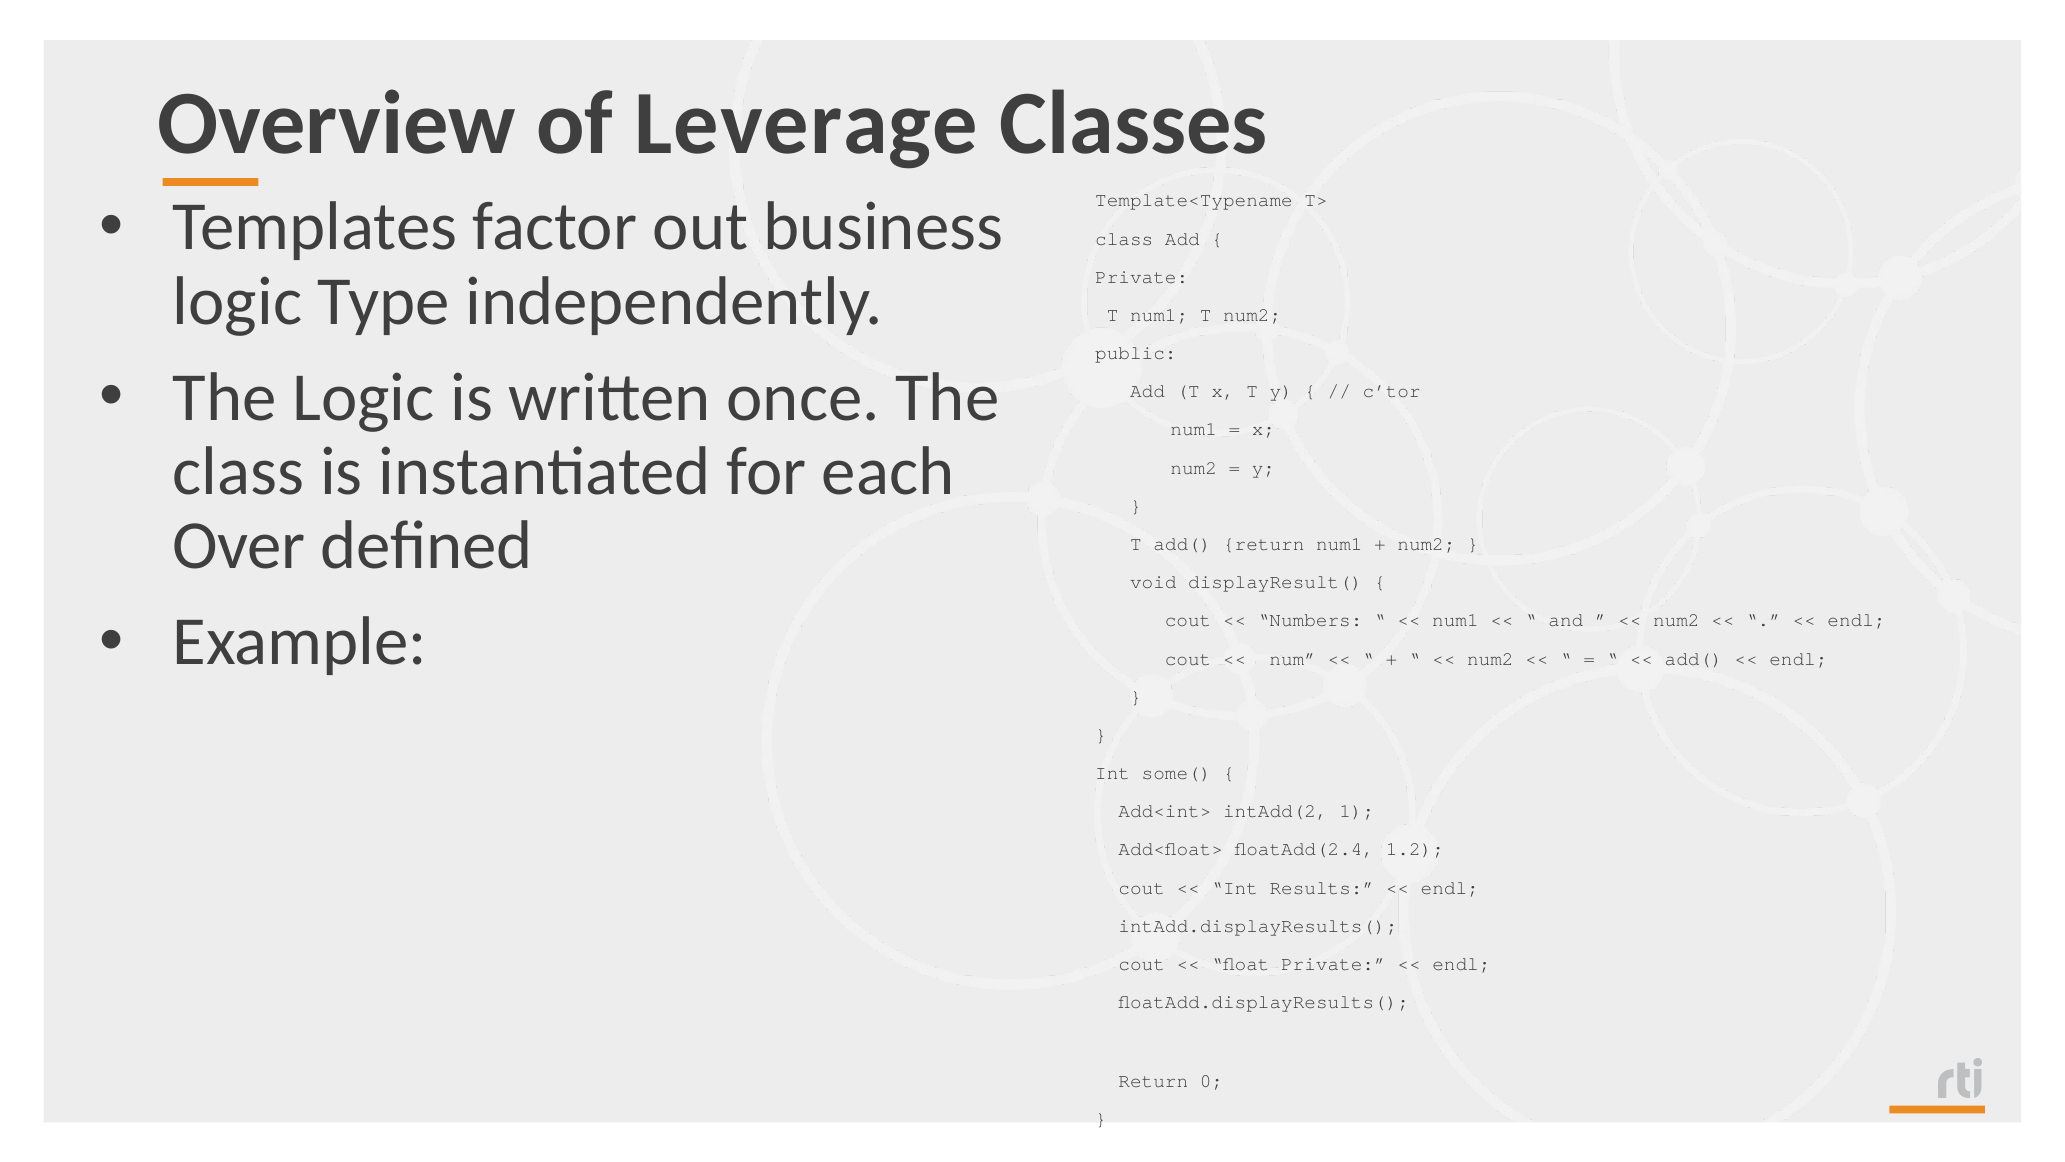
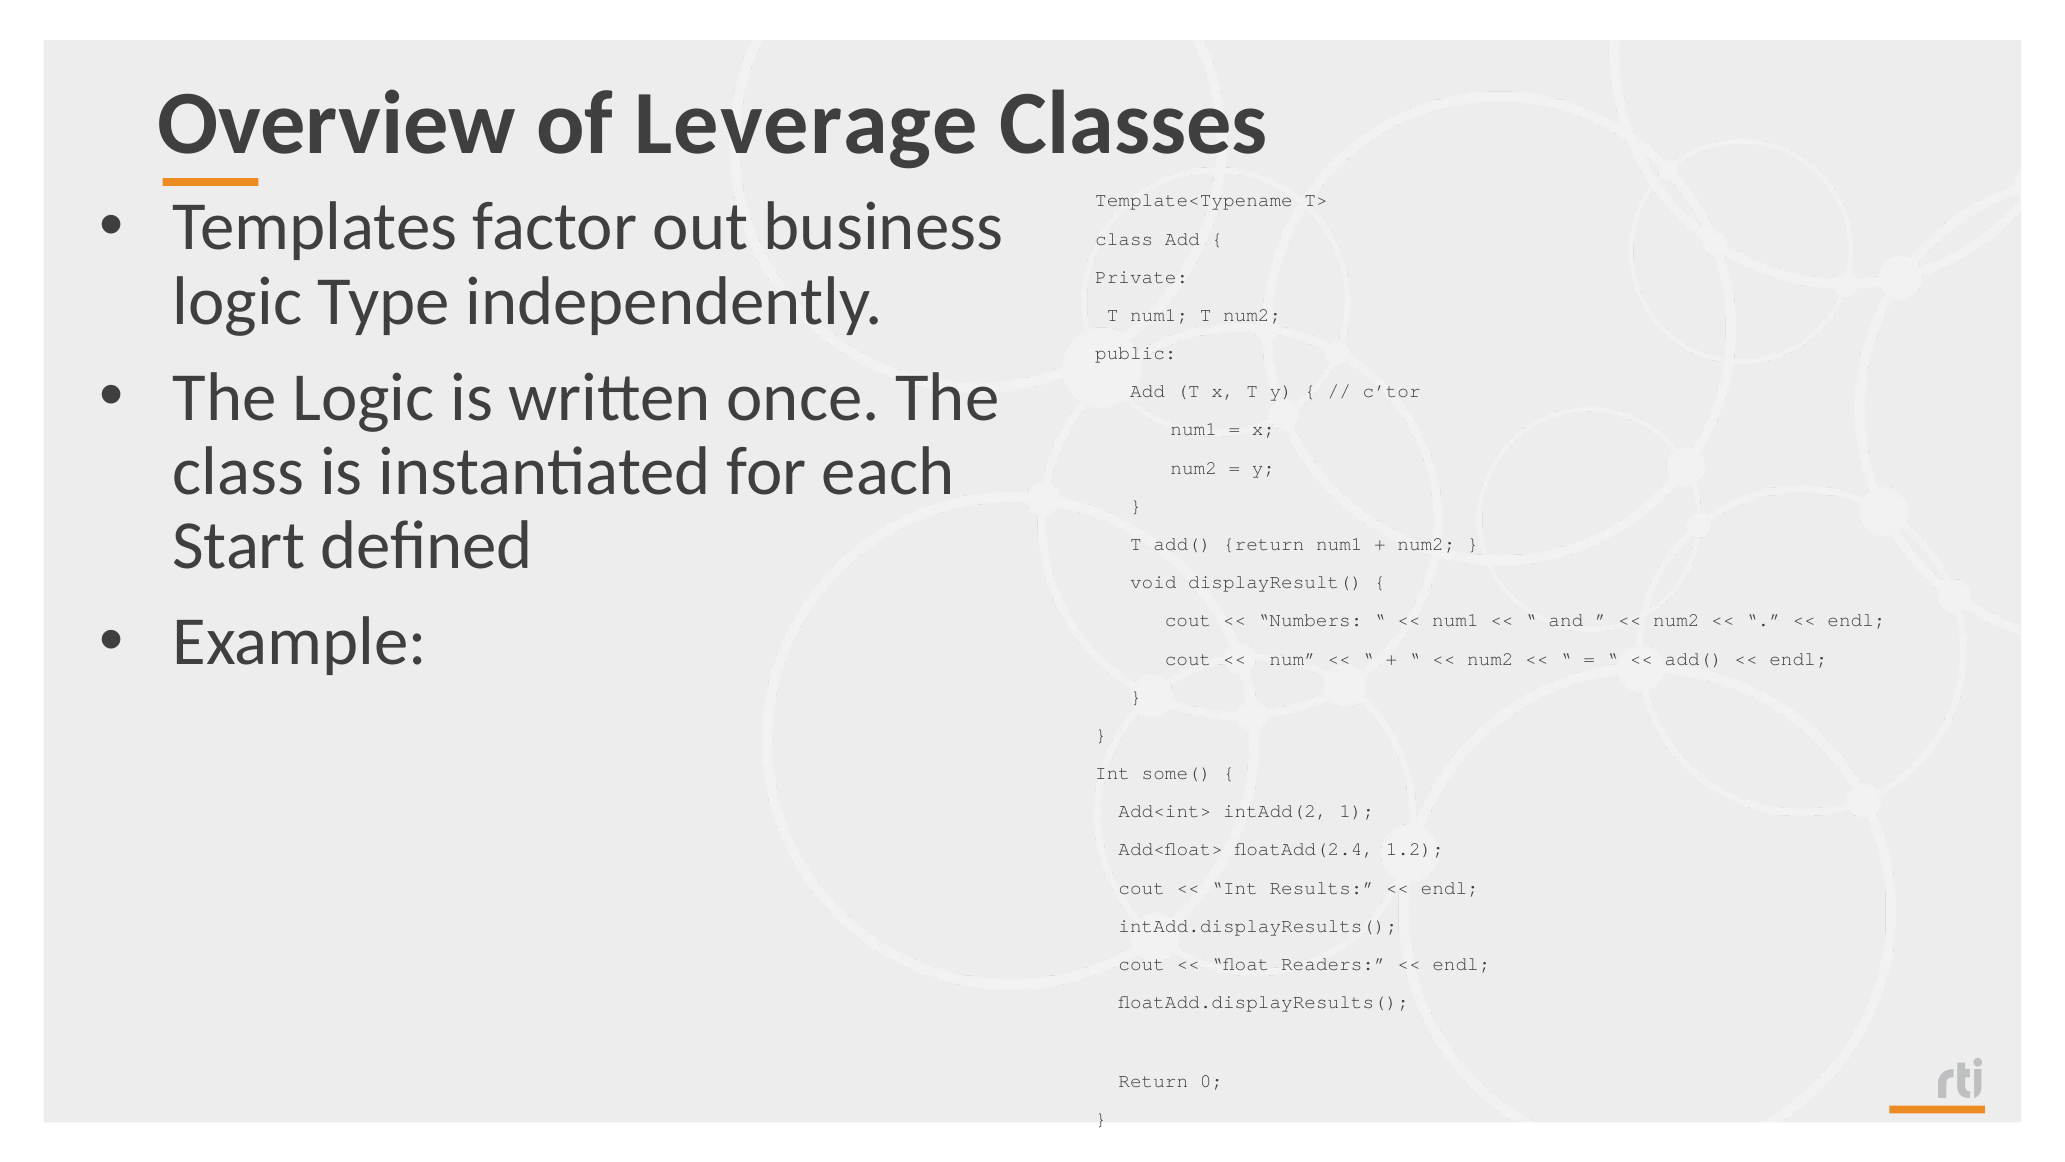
Over: Over -> Start (239, 546)
float Private: Private -> Readers (1333, 964)
